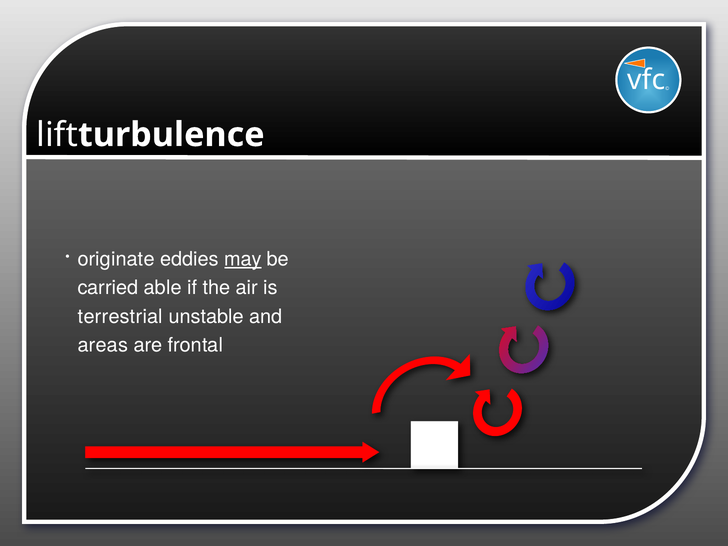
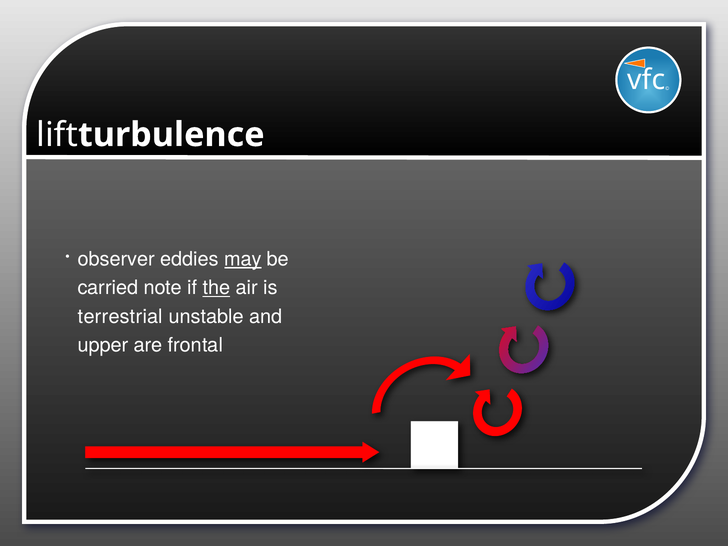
originate: originate -> observer (116, 259)
able: able -> note (163, 288)
the underline: none -> present (216, 288)
areas: areas -> upper (103, 345)
